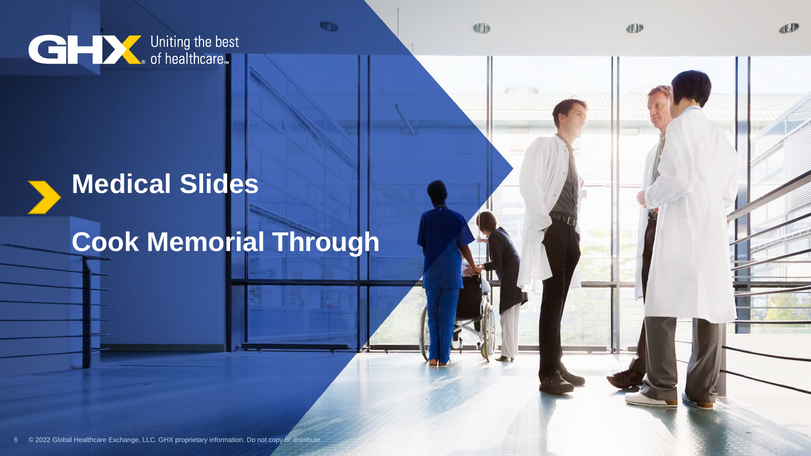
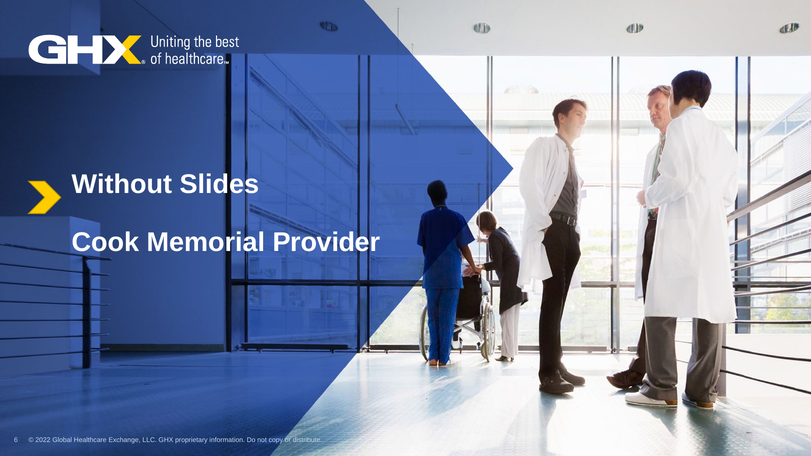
Medical: Medical -> Without (122, 184)
Through: Through -> Provider (326, 243)
